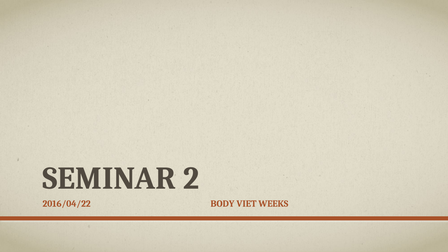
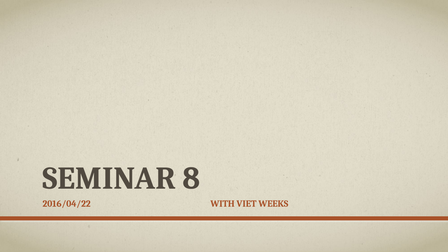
2: 2 -> 8 (191, 178)
BODY: BODY -> WITH (223, 204)
